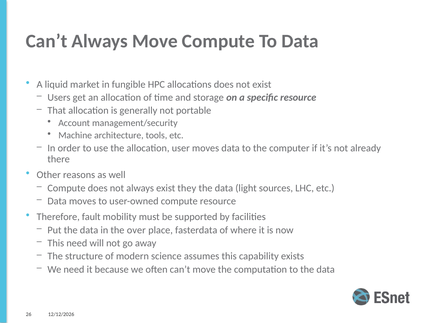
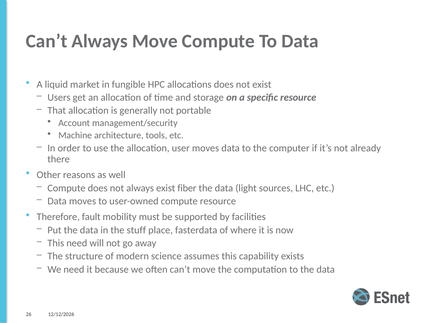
they: they -> fiber (187, 188)
over: over -> stuff (136, 230)
